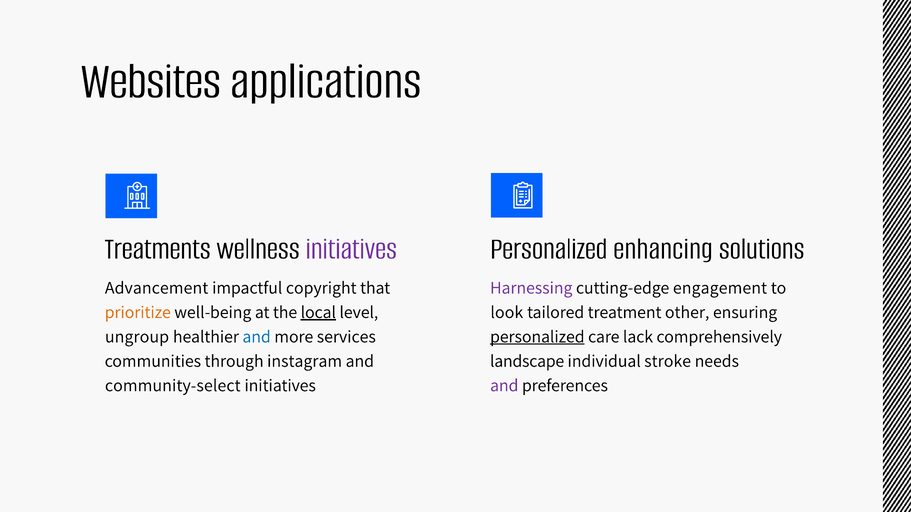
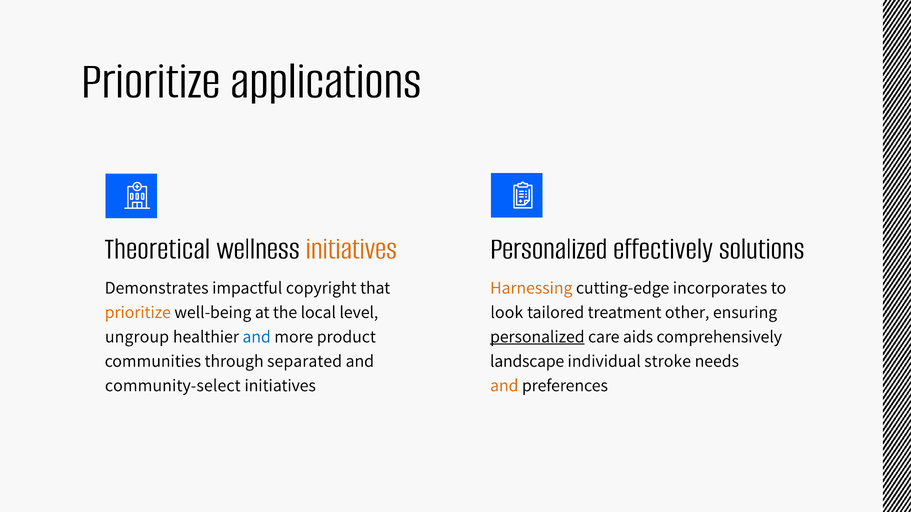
Websites: Websites -> Prioritize (150, 80)
Treatments: Treatments -> Theoretical (158, 248)
initiatives colour: purple -> orange (351, 248)
enhancing: enhancing -> effectively (663, 248)
Advancement: Advancement -> Demonstrates (157, 288)
Harnessing colour: purple -> orange (531, 288)
engagement: engagement -> incorporates (720, 288)
local underline: present -> none (318, 312)
services: services -> product (346, 337)
lack: lack -> aids (638, 337)
instagram: instagram -> separated (305, 361)
and colour: purple -> orange (504, 386)
